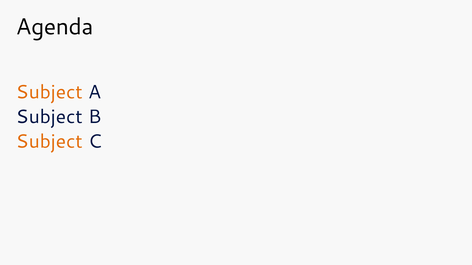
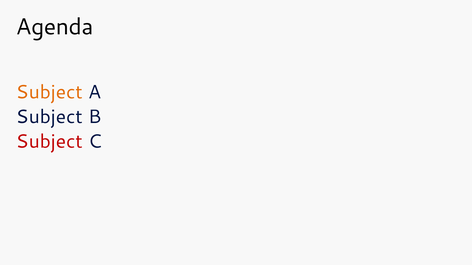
Subject colour: orange -> red (49, 142)
